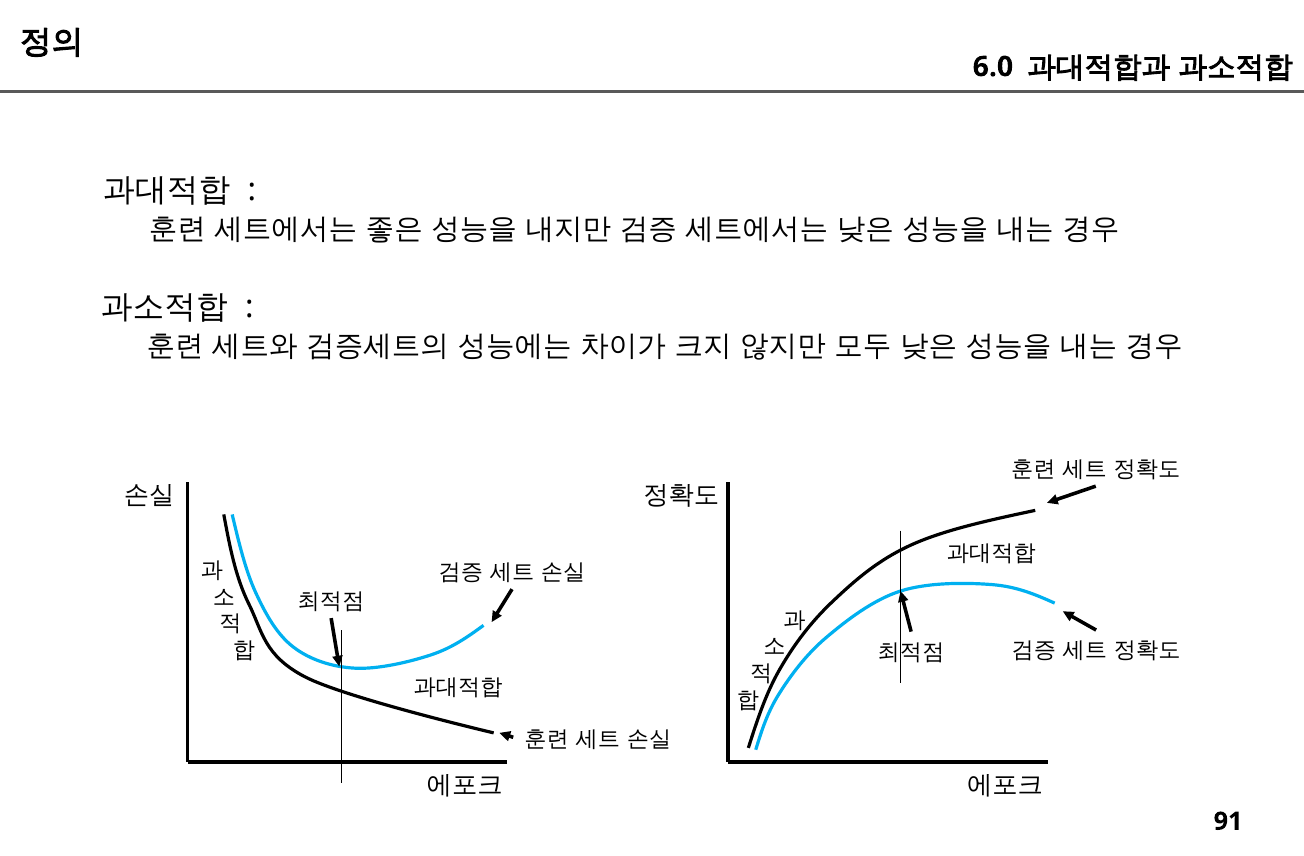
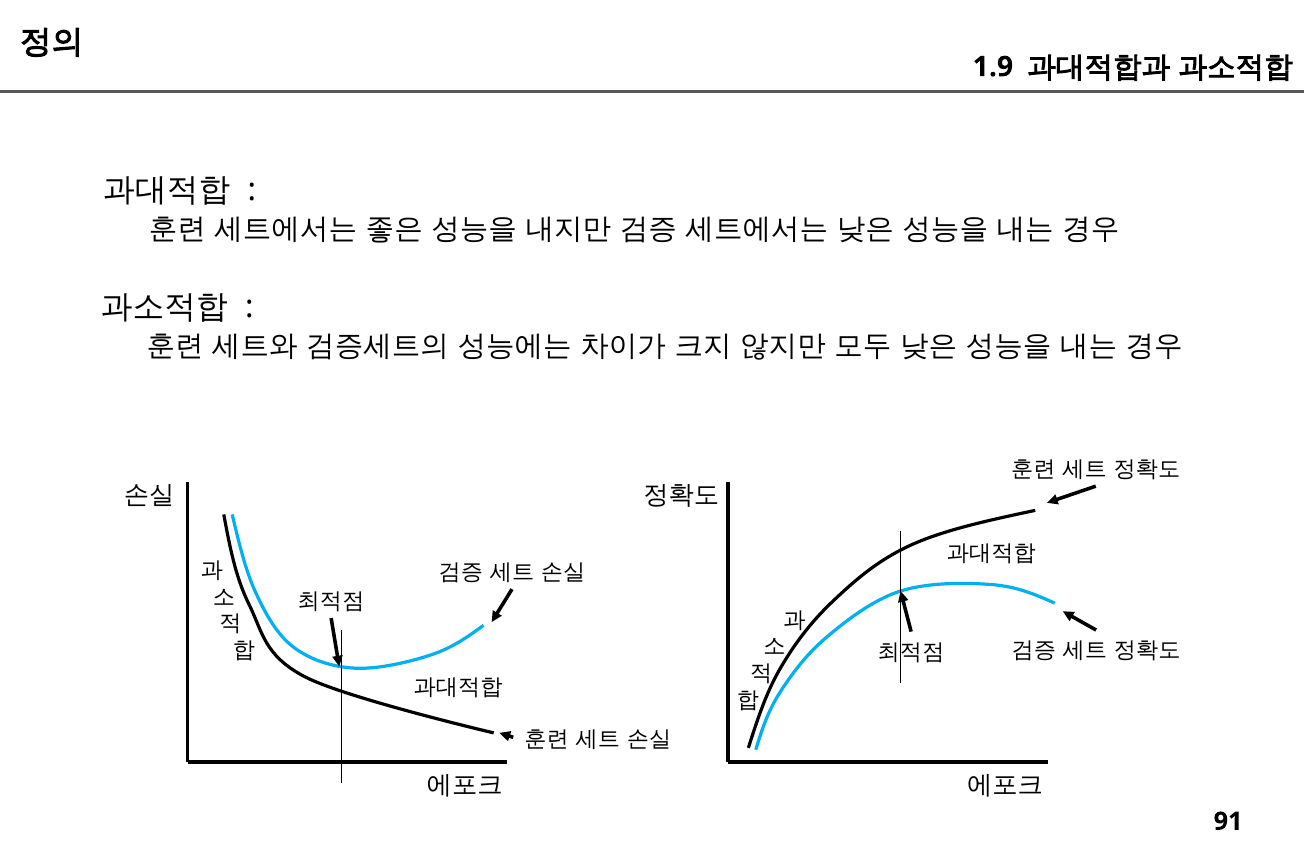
6.0: 6.0 -> 1.9 (993, 67)
